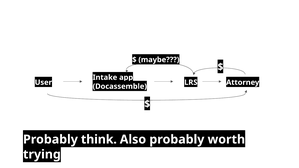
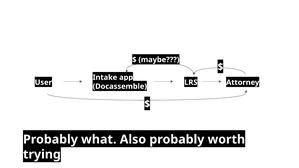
think: think -> what (99, 140)
